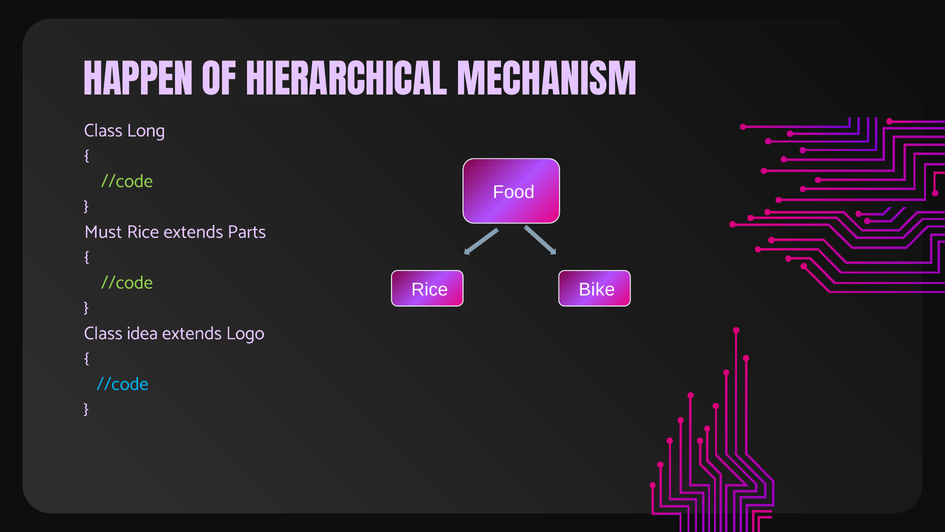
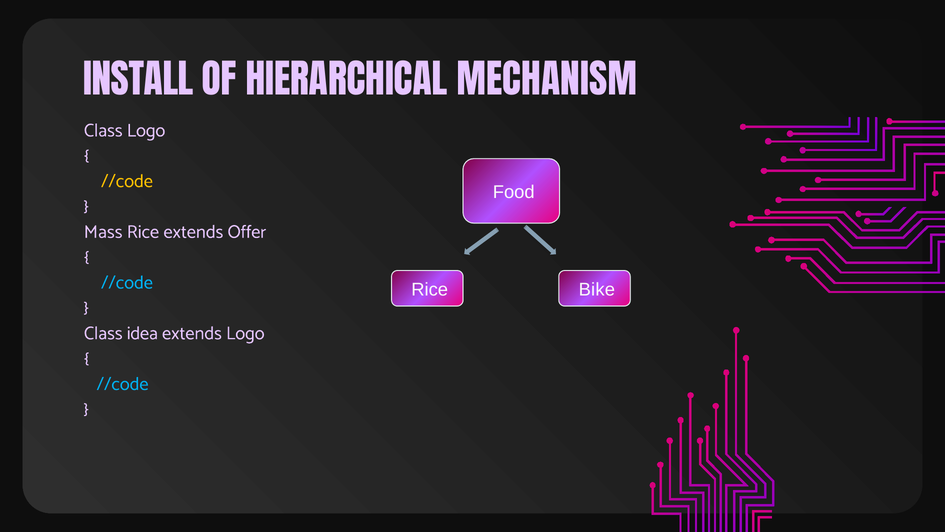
HAPPEN: HAPPEN -> INSTALL (138, 82)
Class Long: Long -> Logo (146, 130)
//code colour: light green -> yellow (127, 181)
Must: Must -> Mass (103, 232)
Parts: Parts -> Offer (247, 232)
//code colour: light green -> light blue (127, 282)
